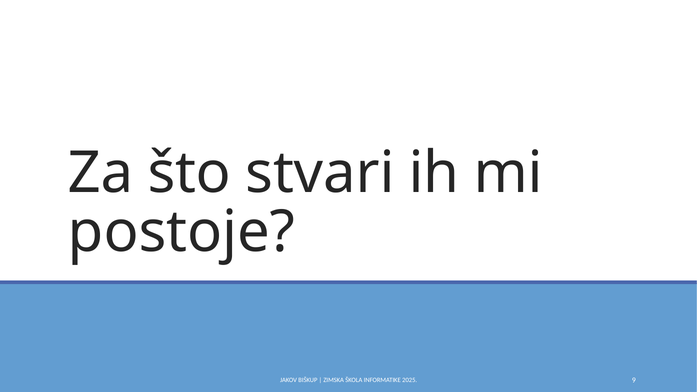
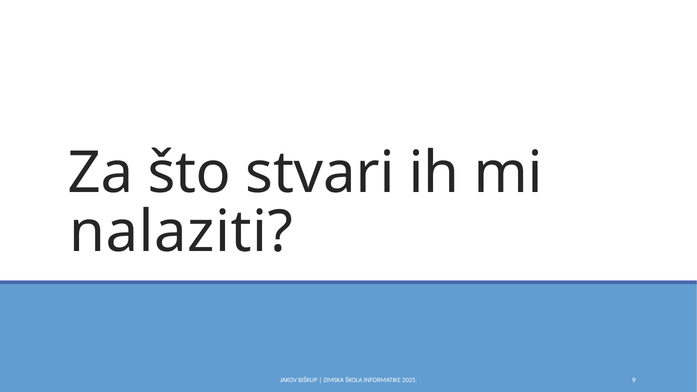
postoje: postoje -> nalaziti (181, 232)
